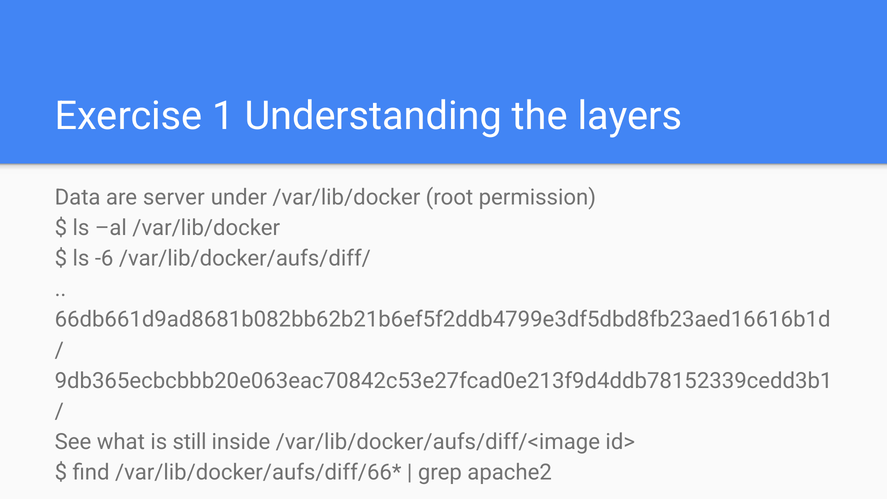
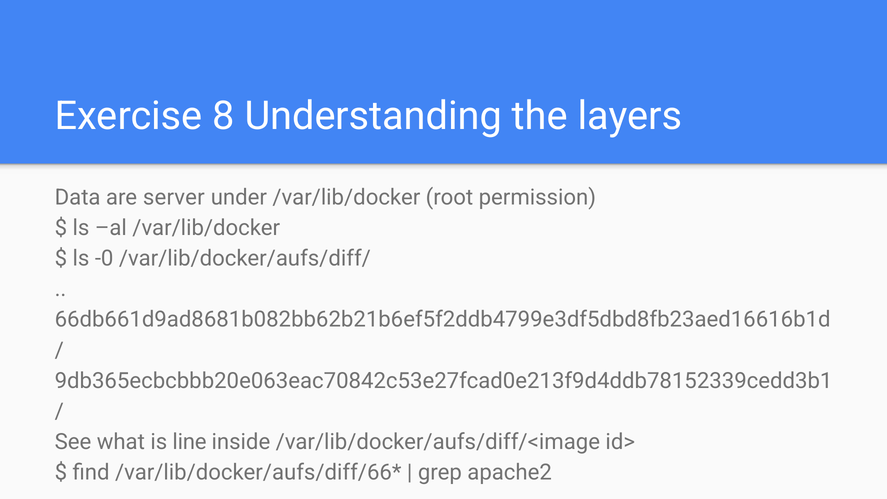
1: 1 -> 8 (224, 116)
-6: -6 -> -0 (104, 258)
still: still -> line (190, 442)
